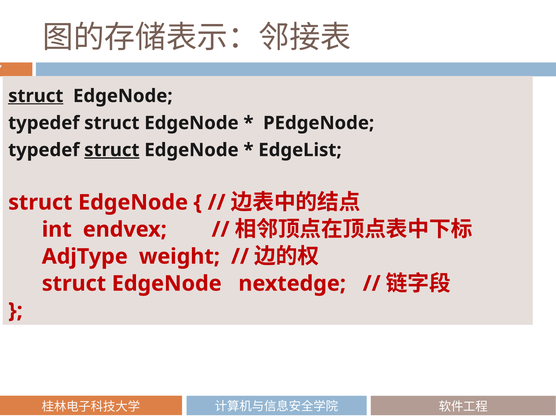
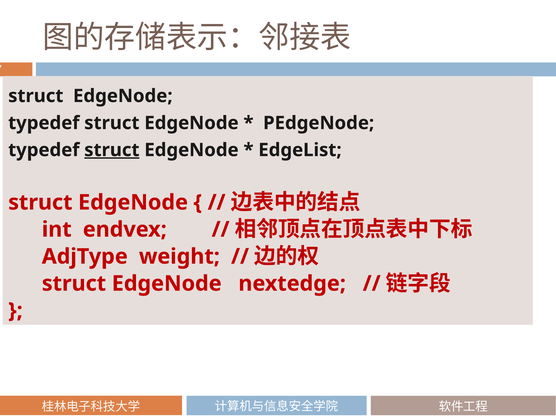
struct underline: present -> none (36, 96)
